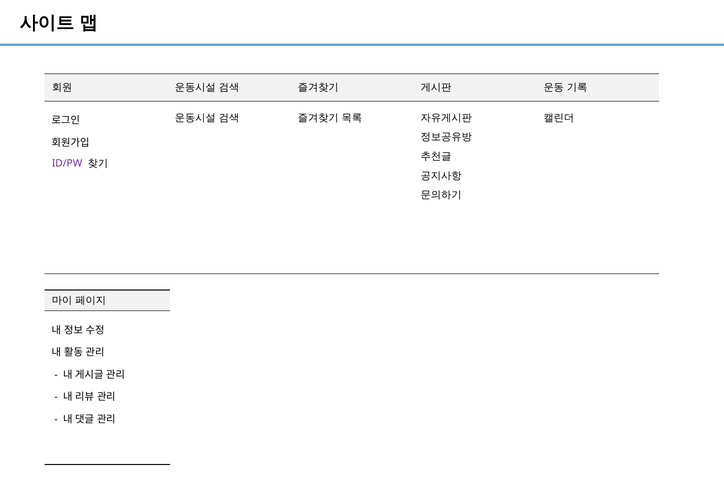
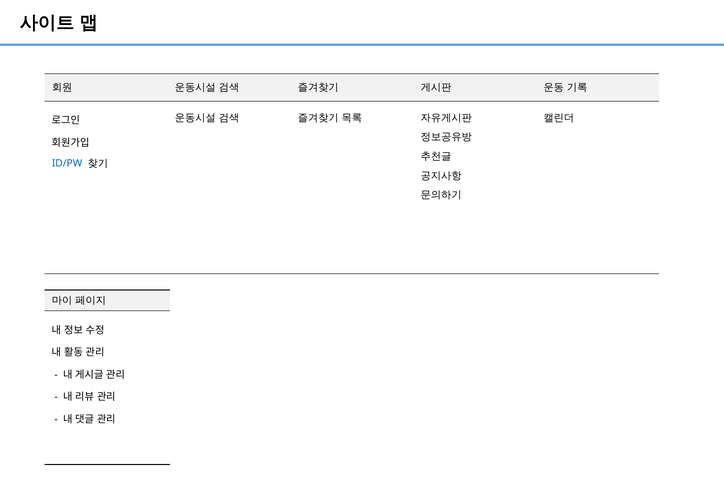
ID/PW colour: purple -> blue (67, 164)
